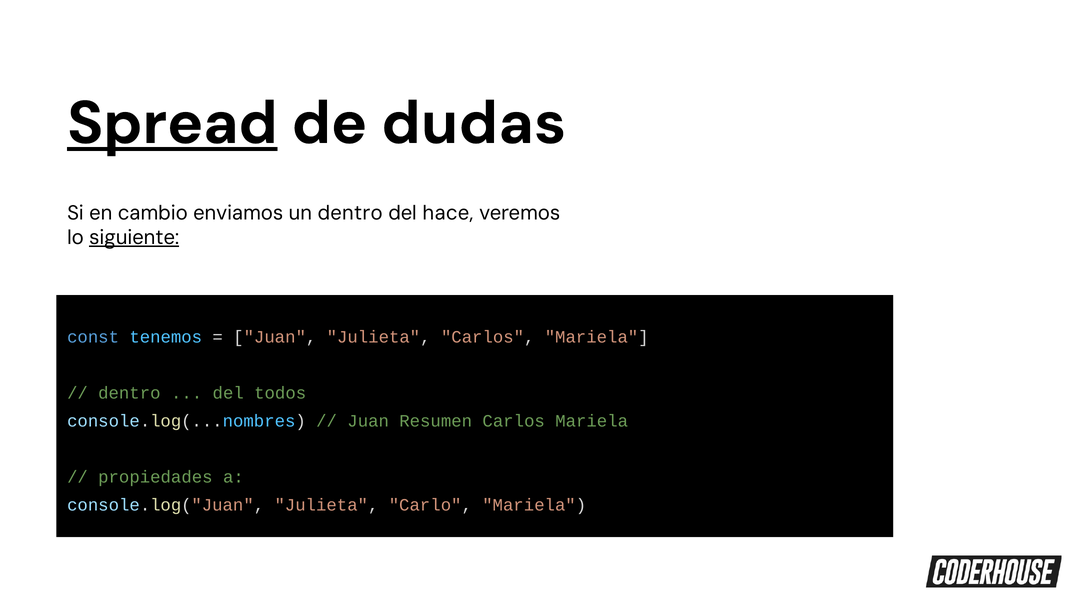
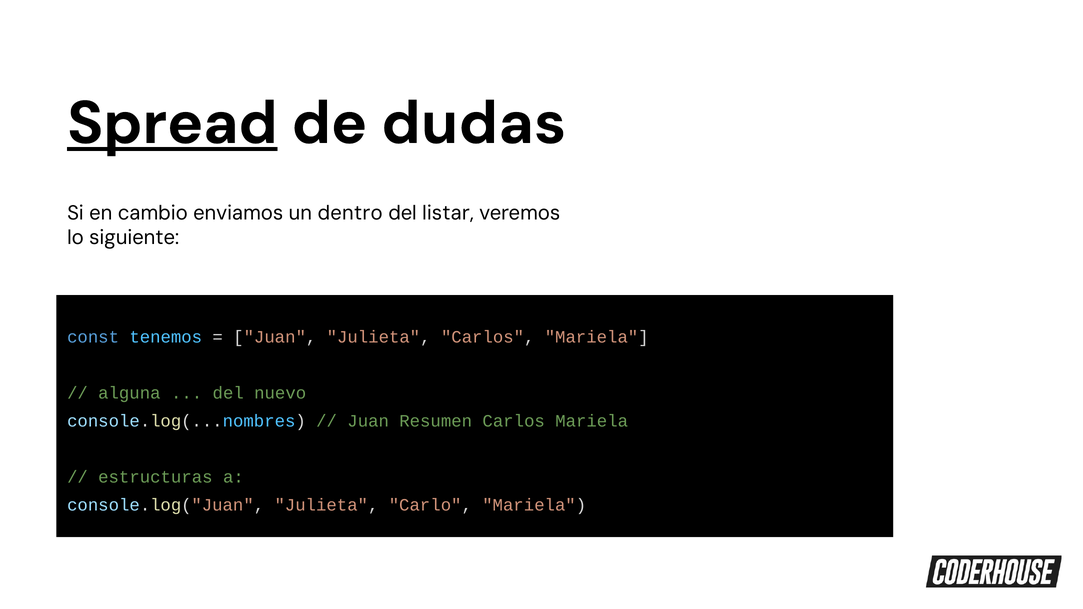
hace: hace -> listar (448, 213)
siguiente underline: present -> none (134, 238)
dentro: dentro -> alguna (129, 393)
todos: todos -> nuevo (280, 393)
propiedades: propiedades -> estructuras (155, 477)
